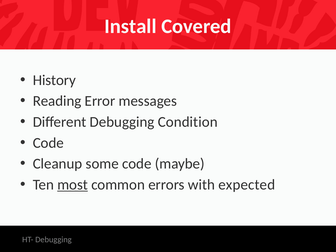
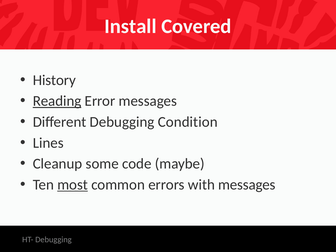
Reading underline: none -> present (57, 101)
Code: Code -> Lines (48, 143)
with expected: expected -> messages (247, 185)
